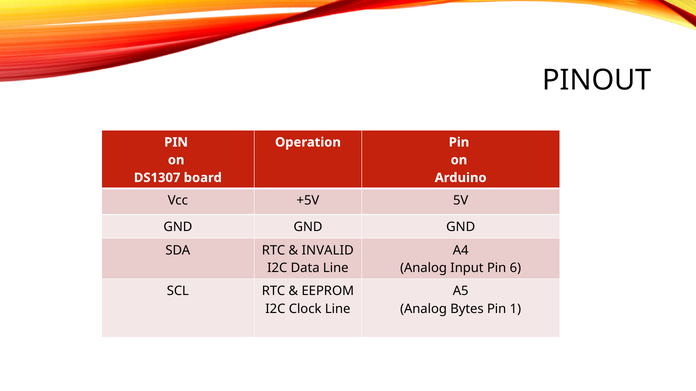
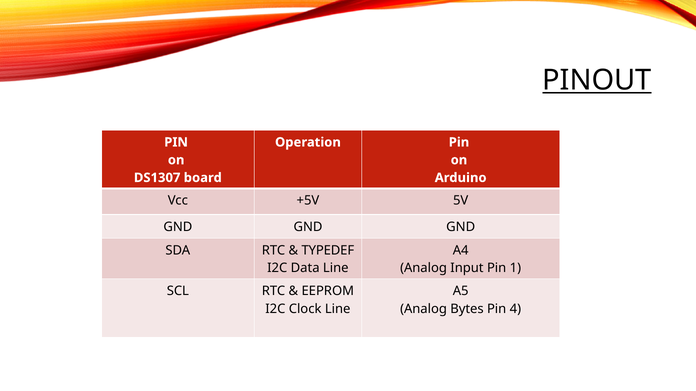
PINOUT underline: none -> present (597, 80)
INVALID: INVALID -> TYPEDEF (328, 251)
6: 6 -> 1 (515, 268)
1: 1 -> 4 (515, 309)
